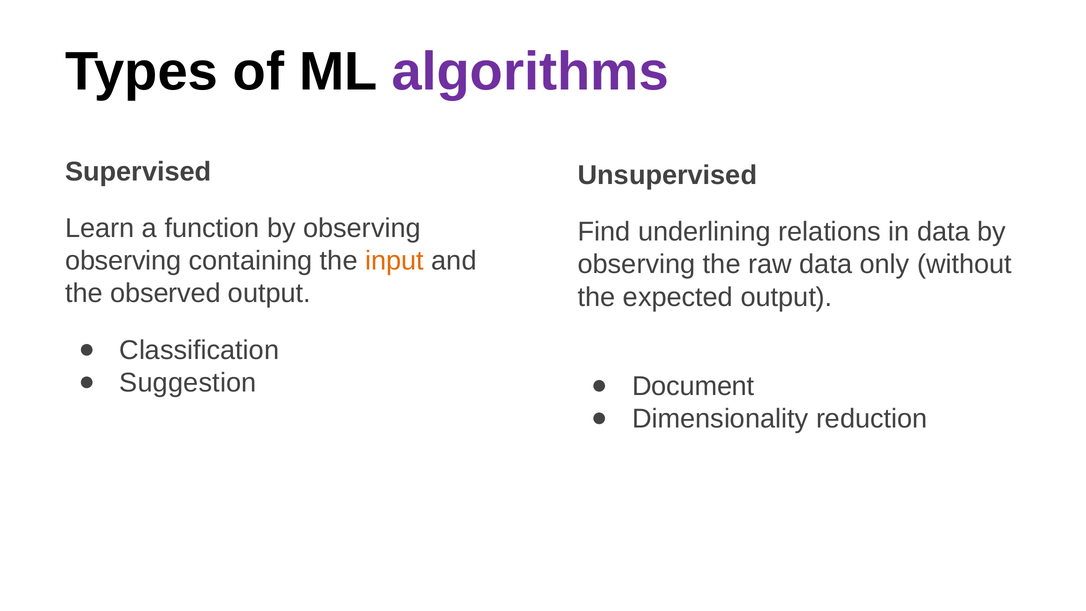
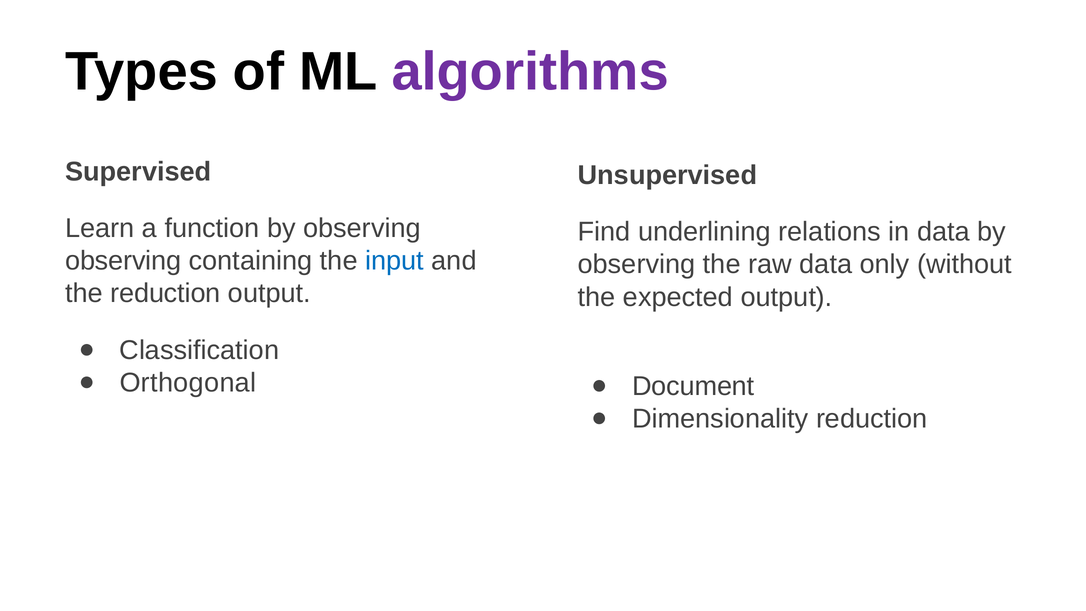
input colour: orange -> blue (394, 261)
the observed: observed -> reduction (165, 293)
Suggestion: Suggestion -> Orthogonal (188, 383)
